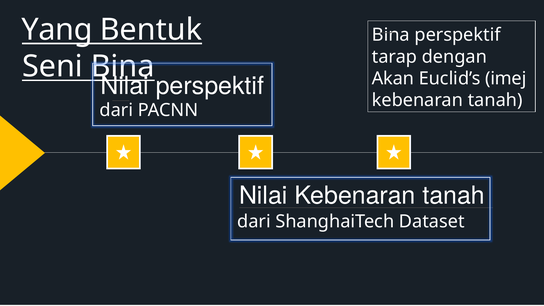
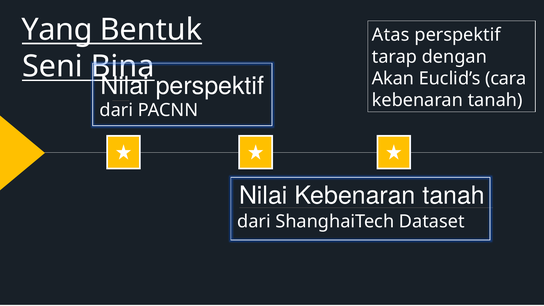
Bina: Bina -> Atas (391, 35)
imej: imej -> cara (506, 78)
